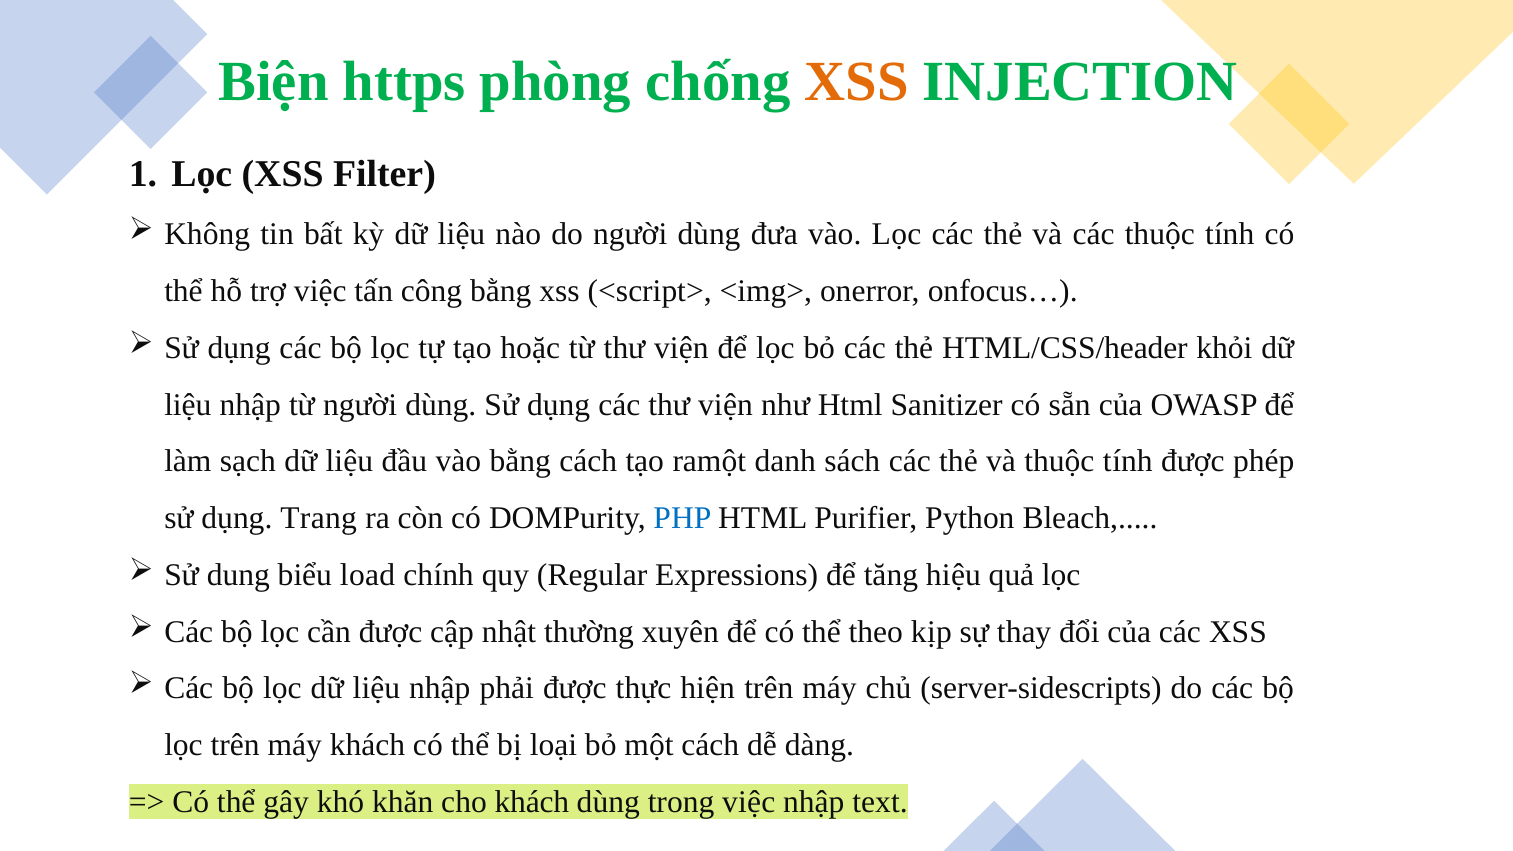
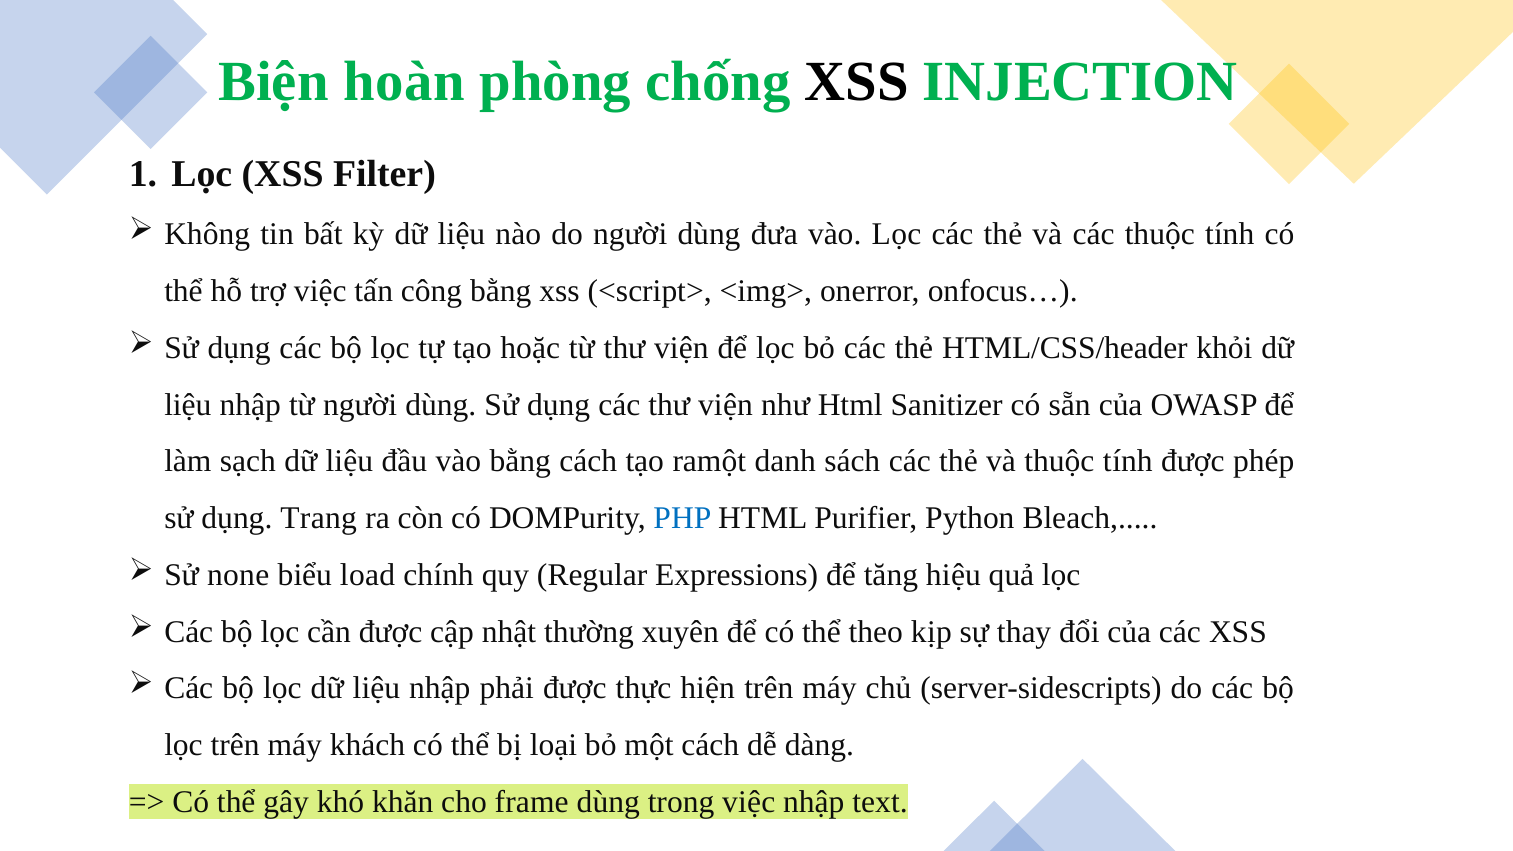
https: https -> hoàn (404, 82)
XSS colour: orange -> black (857, 82)
dung: dung -> none (238, 575)
cho khách: khách -> frame (532, 802)
